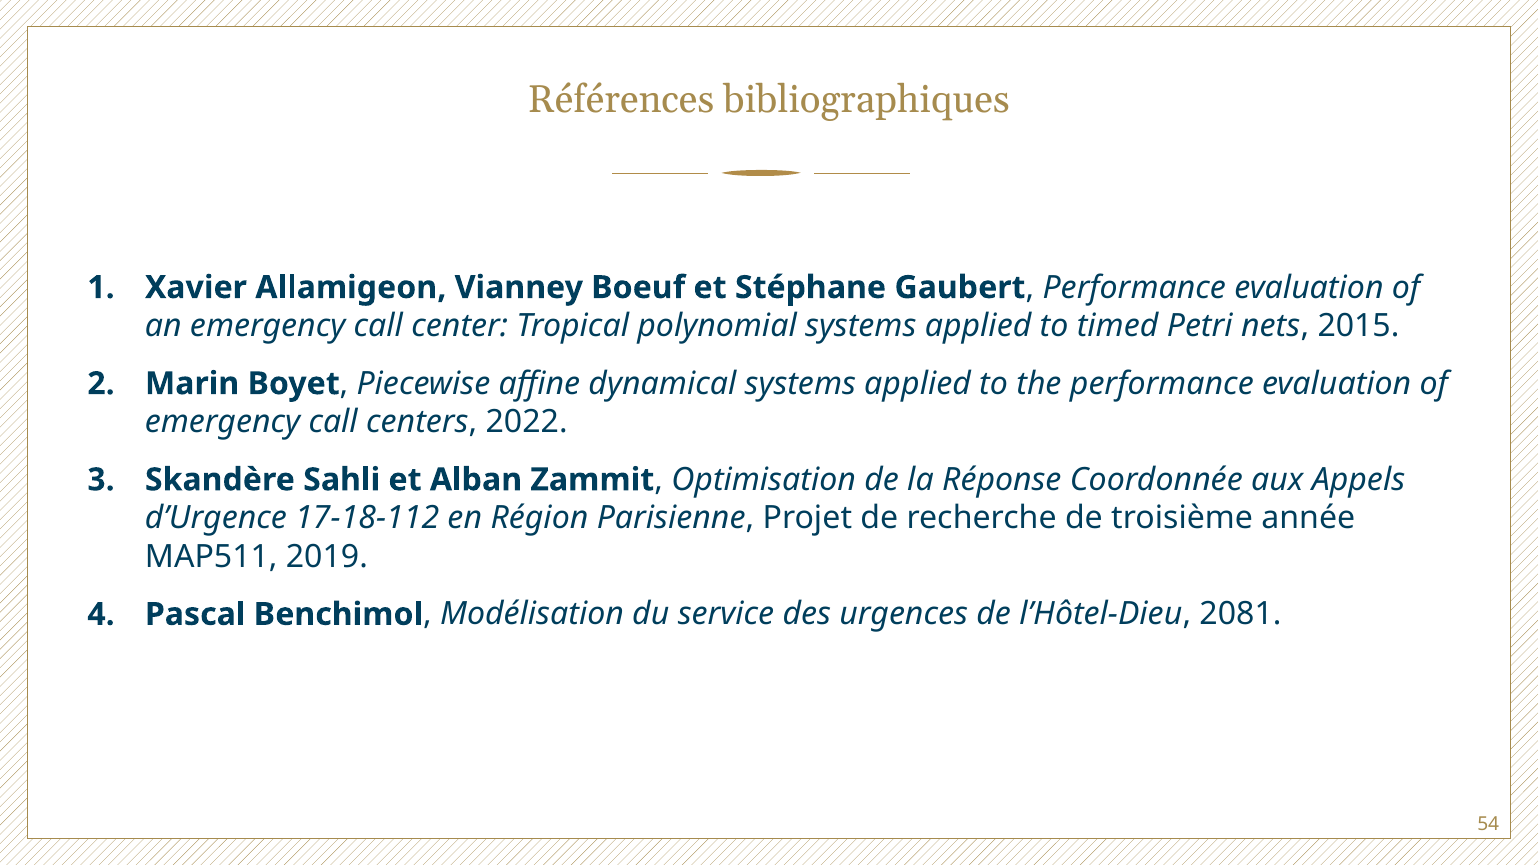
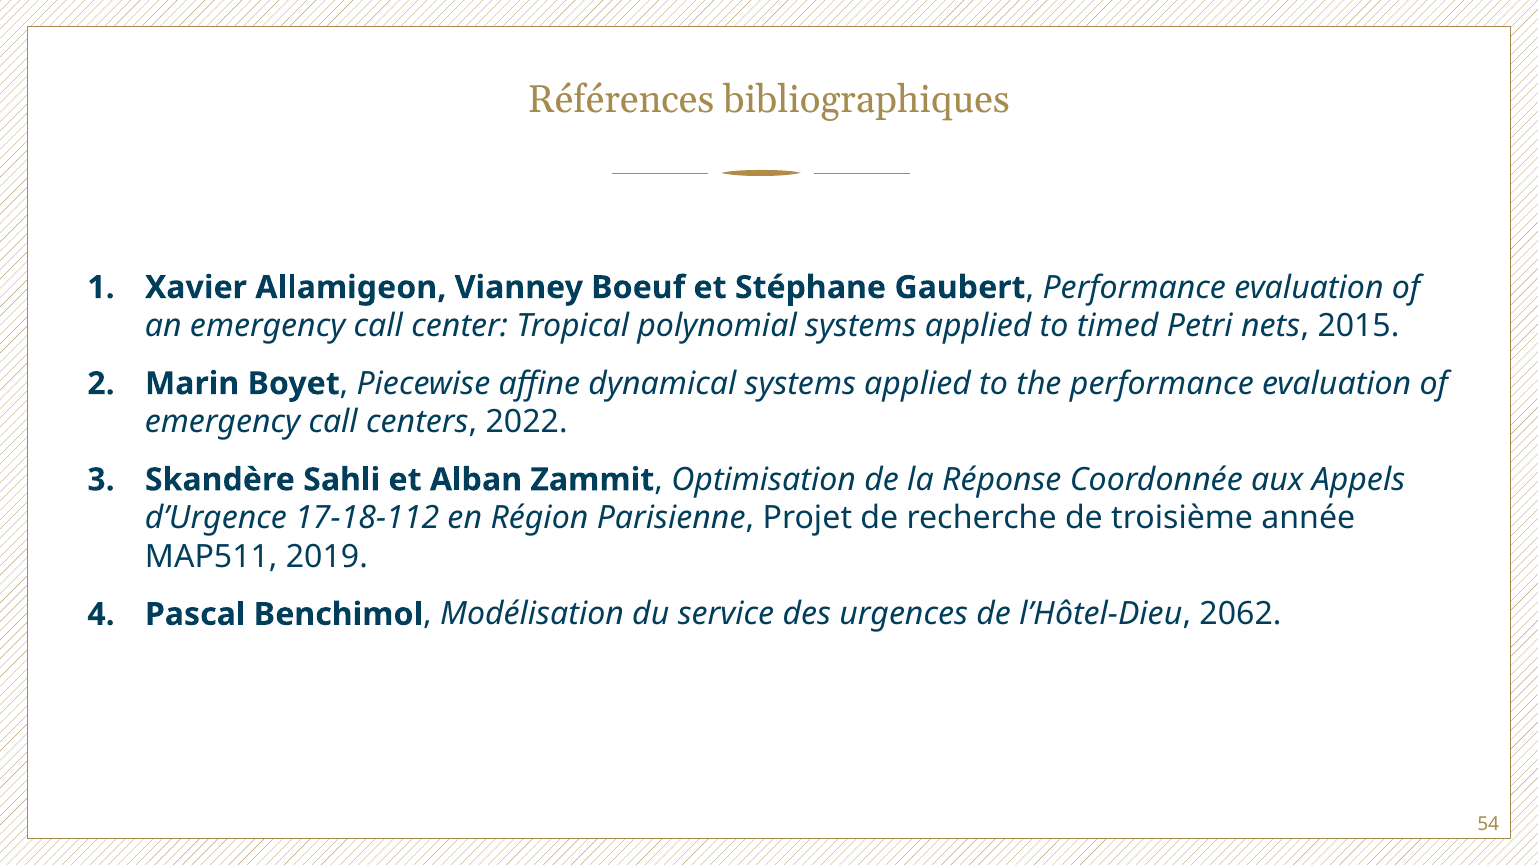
2081: 2081 -> 2062 (1240, 614)
